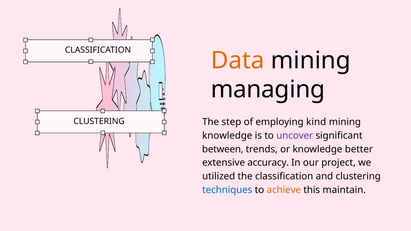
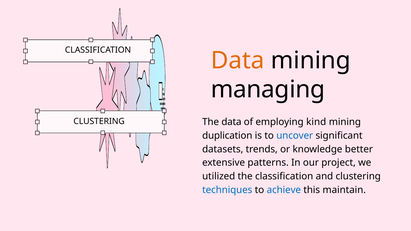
The step: step -> data (231, 122)
knowledge: knowledge -> duplication (227, 136)
uncover colour: purple -> blue (295, 136)
between: between -> datasets (223, 149)
accuracy: accuracy -> patterns (268, 163)
achieve colour: orange -> blue (284, 190)
